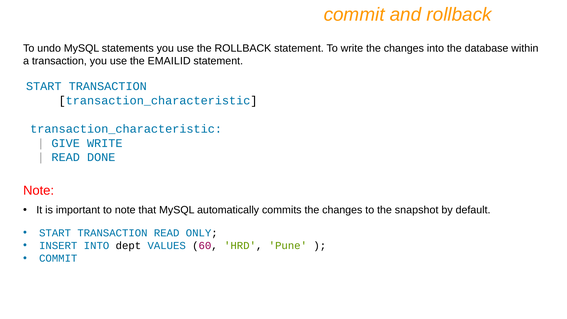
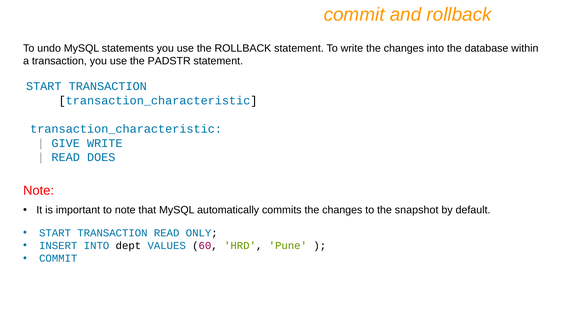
EMAILID: EMAILID -> PADSTR (169, 61)
DONE: DONE -> DOES (101, 157)
